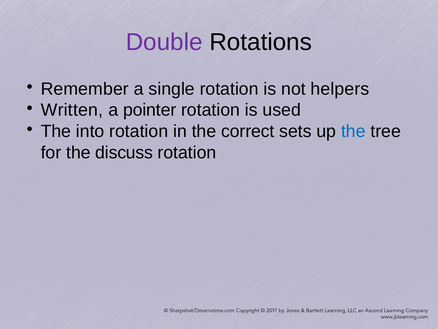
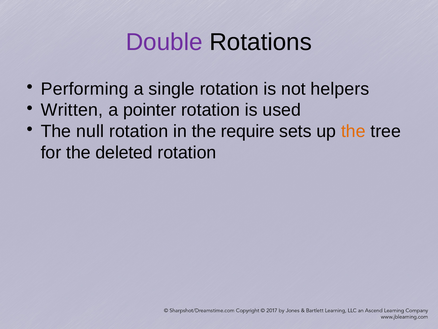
Remember: Remember -> Performing (85, 89)
into: into -> null (90, 131)
correct: correct -> require (248, 131)
the colour: blue -> orange (353, 131)
discuss: discuss -> deleted (124, 152)
